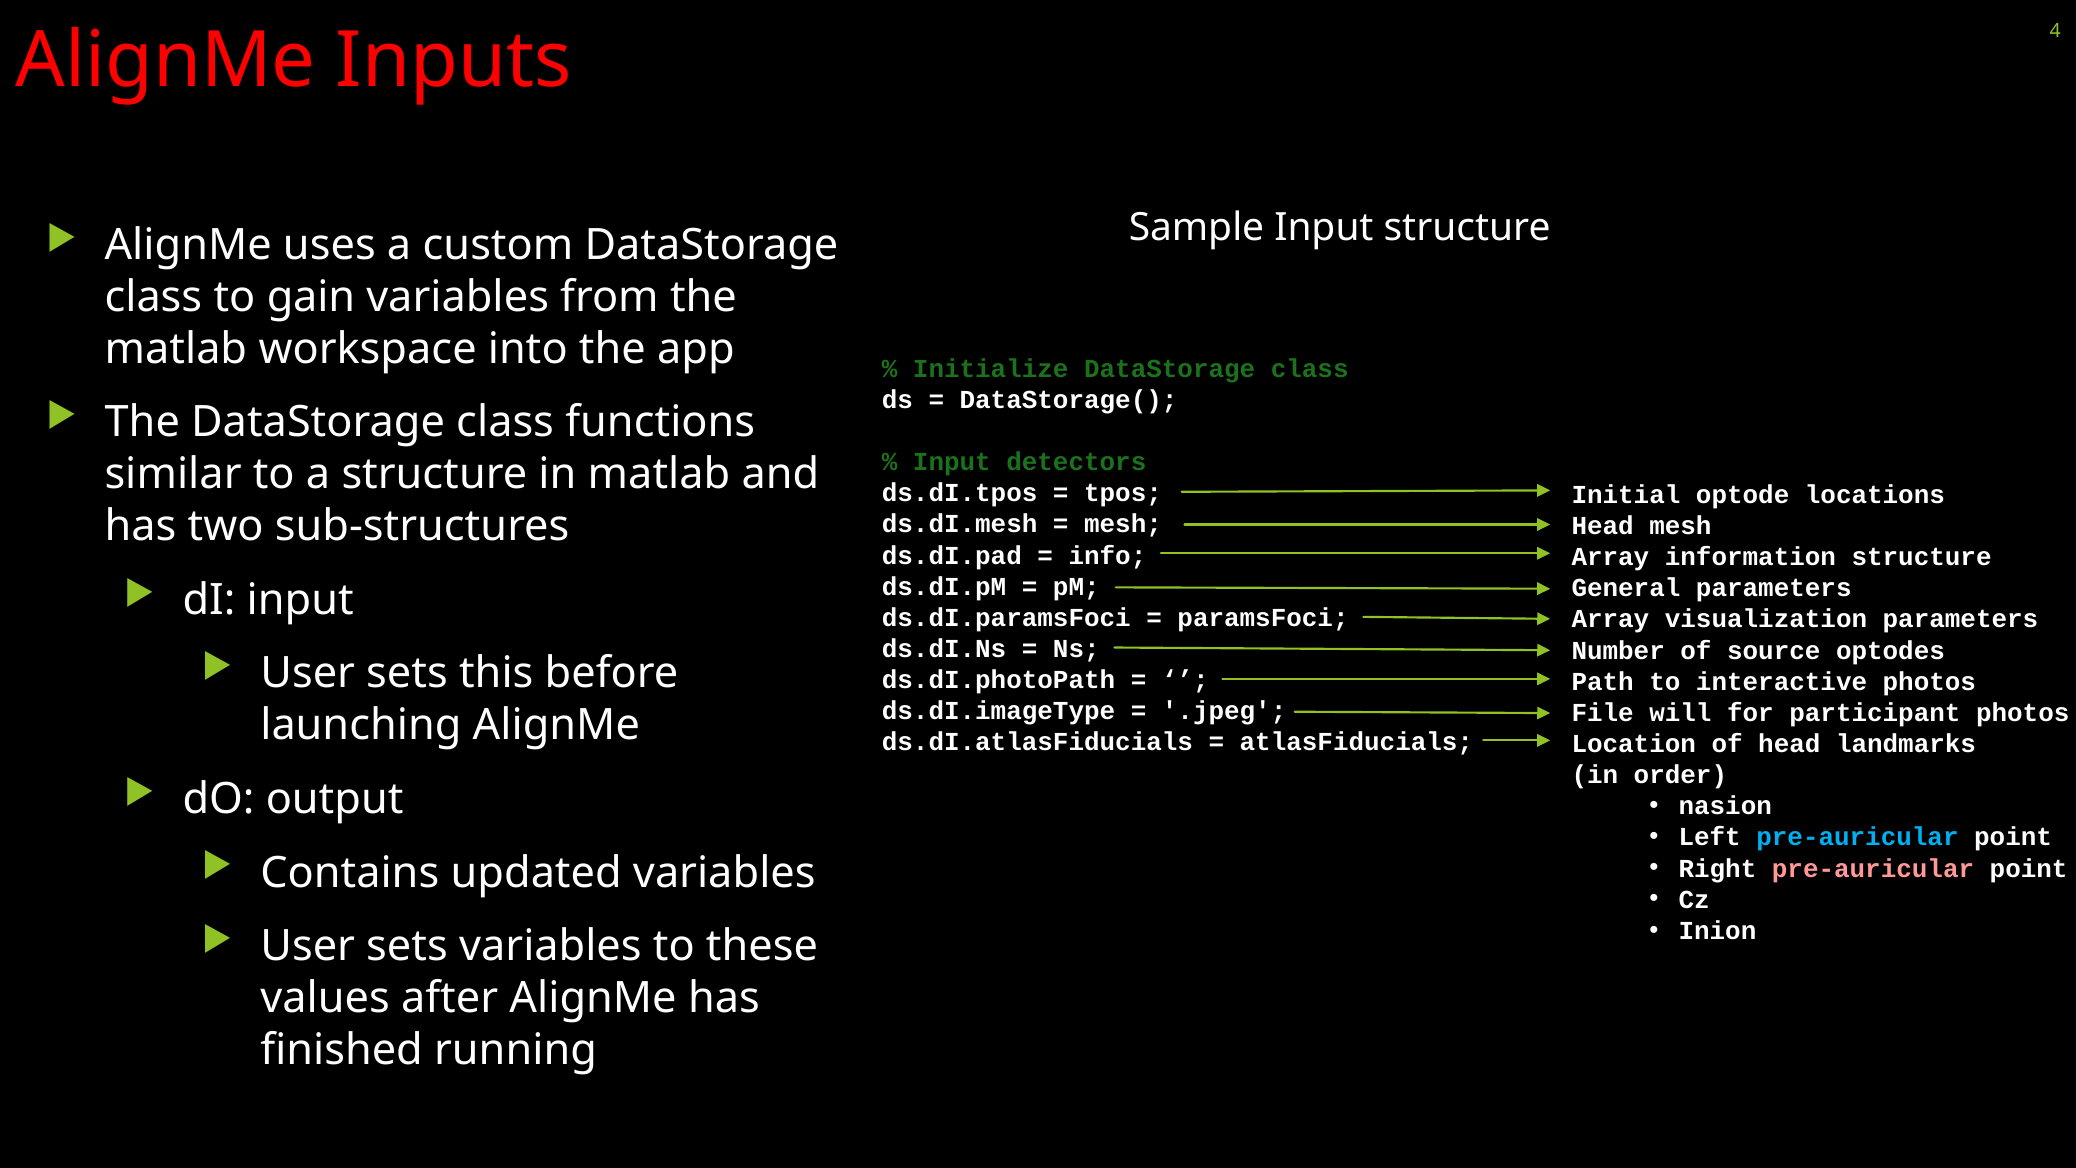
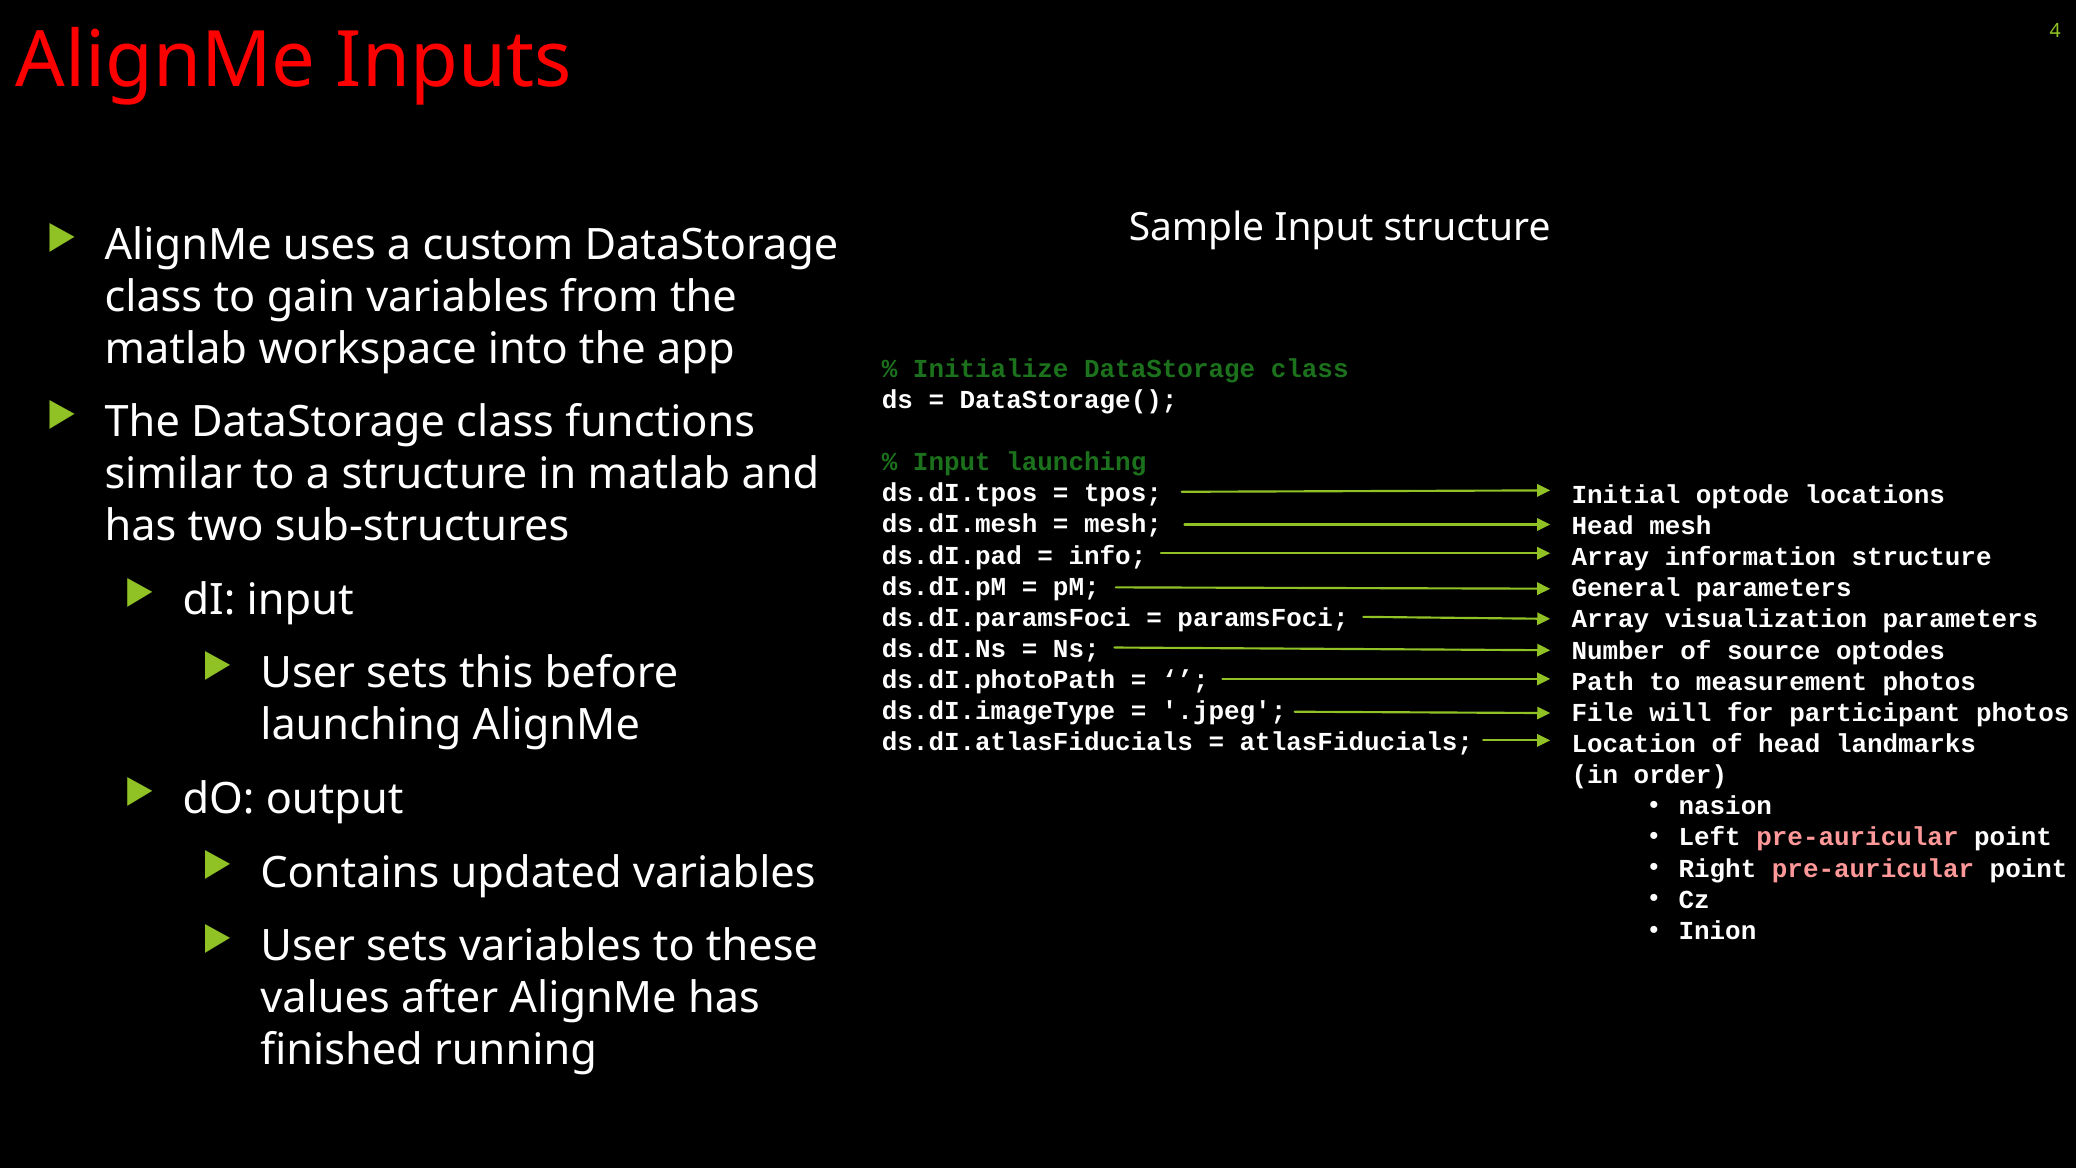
Input detectors: detectors -> launching (1076, 462)
interactive: interactive -> measurement (1782, 682)
pre-auricular colour: light blue -> pink (1857, 837)
